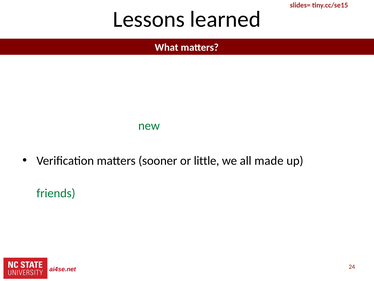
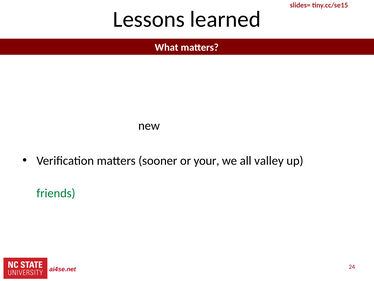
new colour: green -> black (149, 126)
or little: little -> your (207, 160)
made: made -> valley (269, 160)
